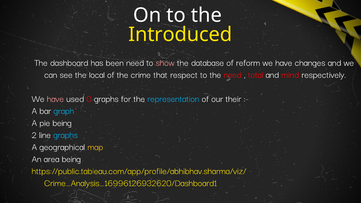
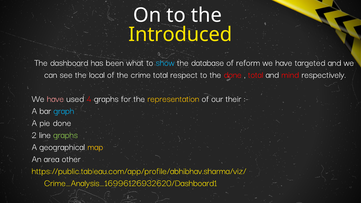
been need: need -> what (135, 62)
show colour: pink -> light blue (165, 62)
changes: changes -> targeted (310, 62)
crime that: that -> total (161, 75)
the need: need -> done (233, 75)
0: 0 -> 4 (89, 99)
representation colour: light blue -> yellow (173, 99)
pie being: being -> done (62, 123)
graphs colour: light blue -> light green (66, 135)
area being: being -> other (71, 159)
